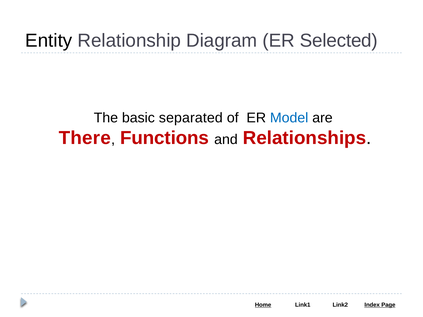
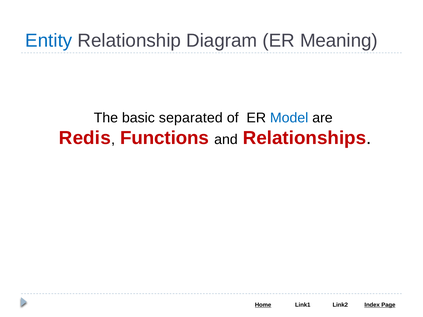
Entity colour: black -> blue (49, 41)
Selected: Selected -> Meaning (339, 41)
There: There -> Redis (85, 138)
